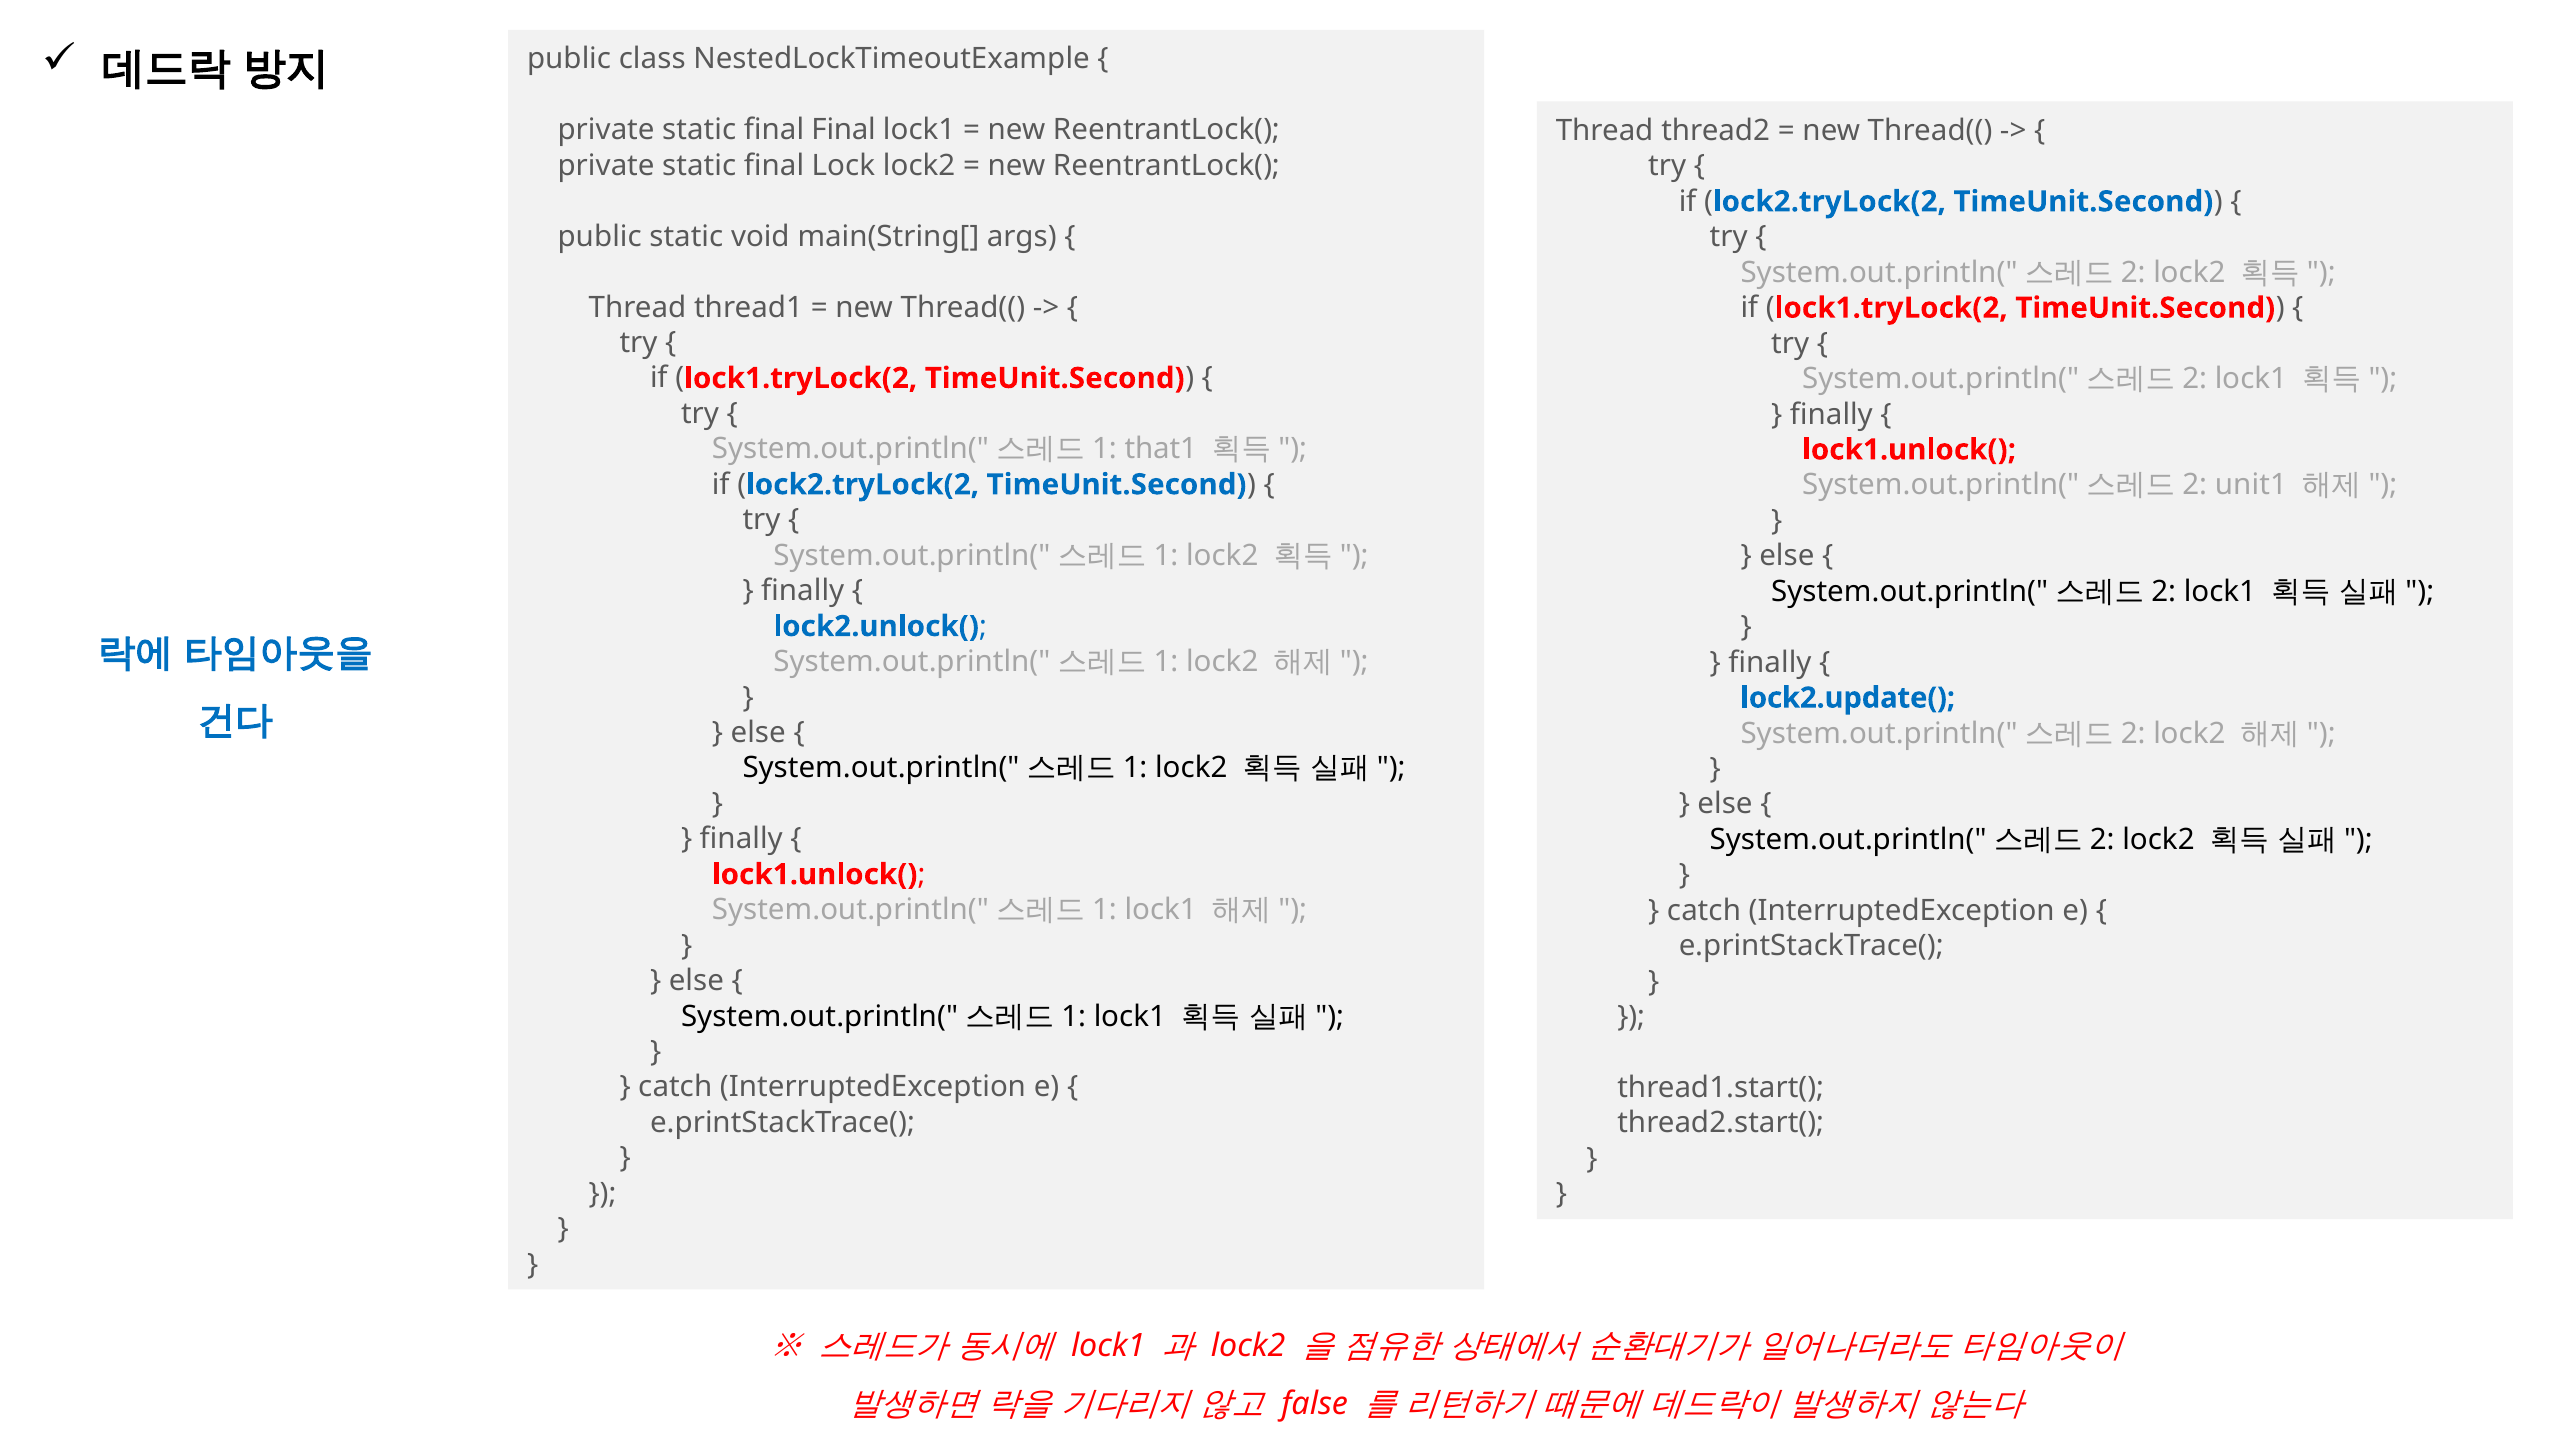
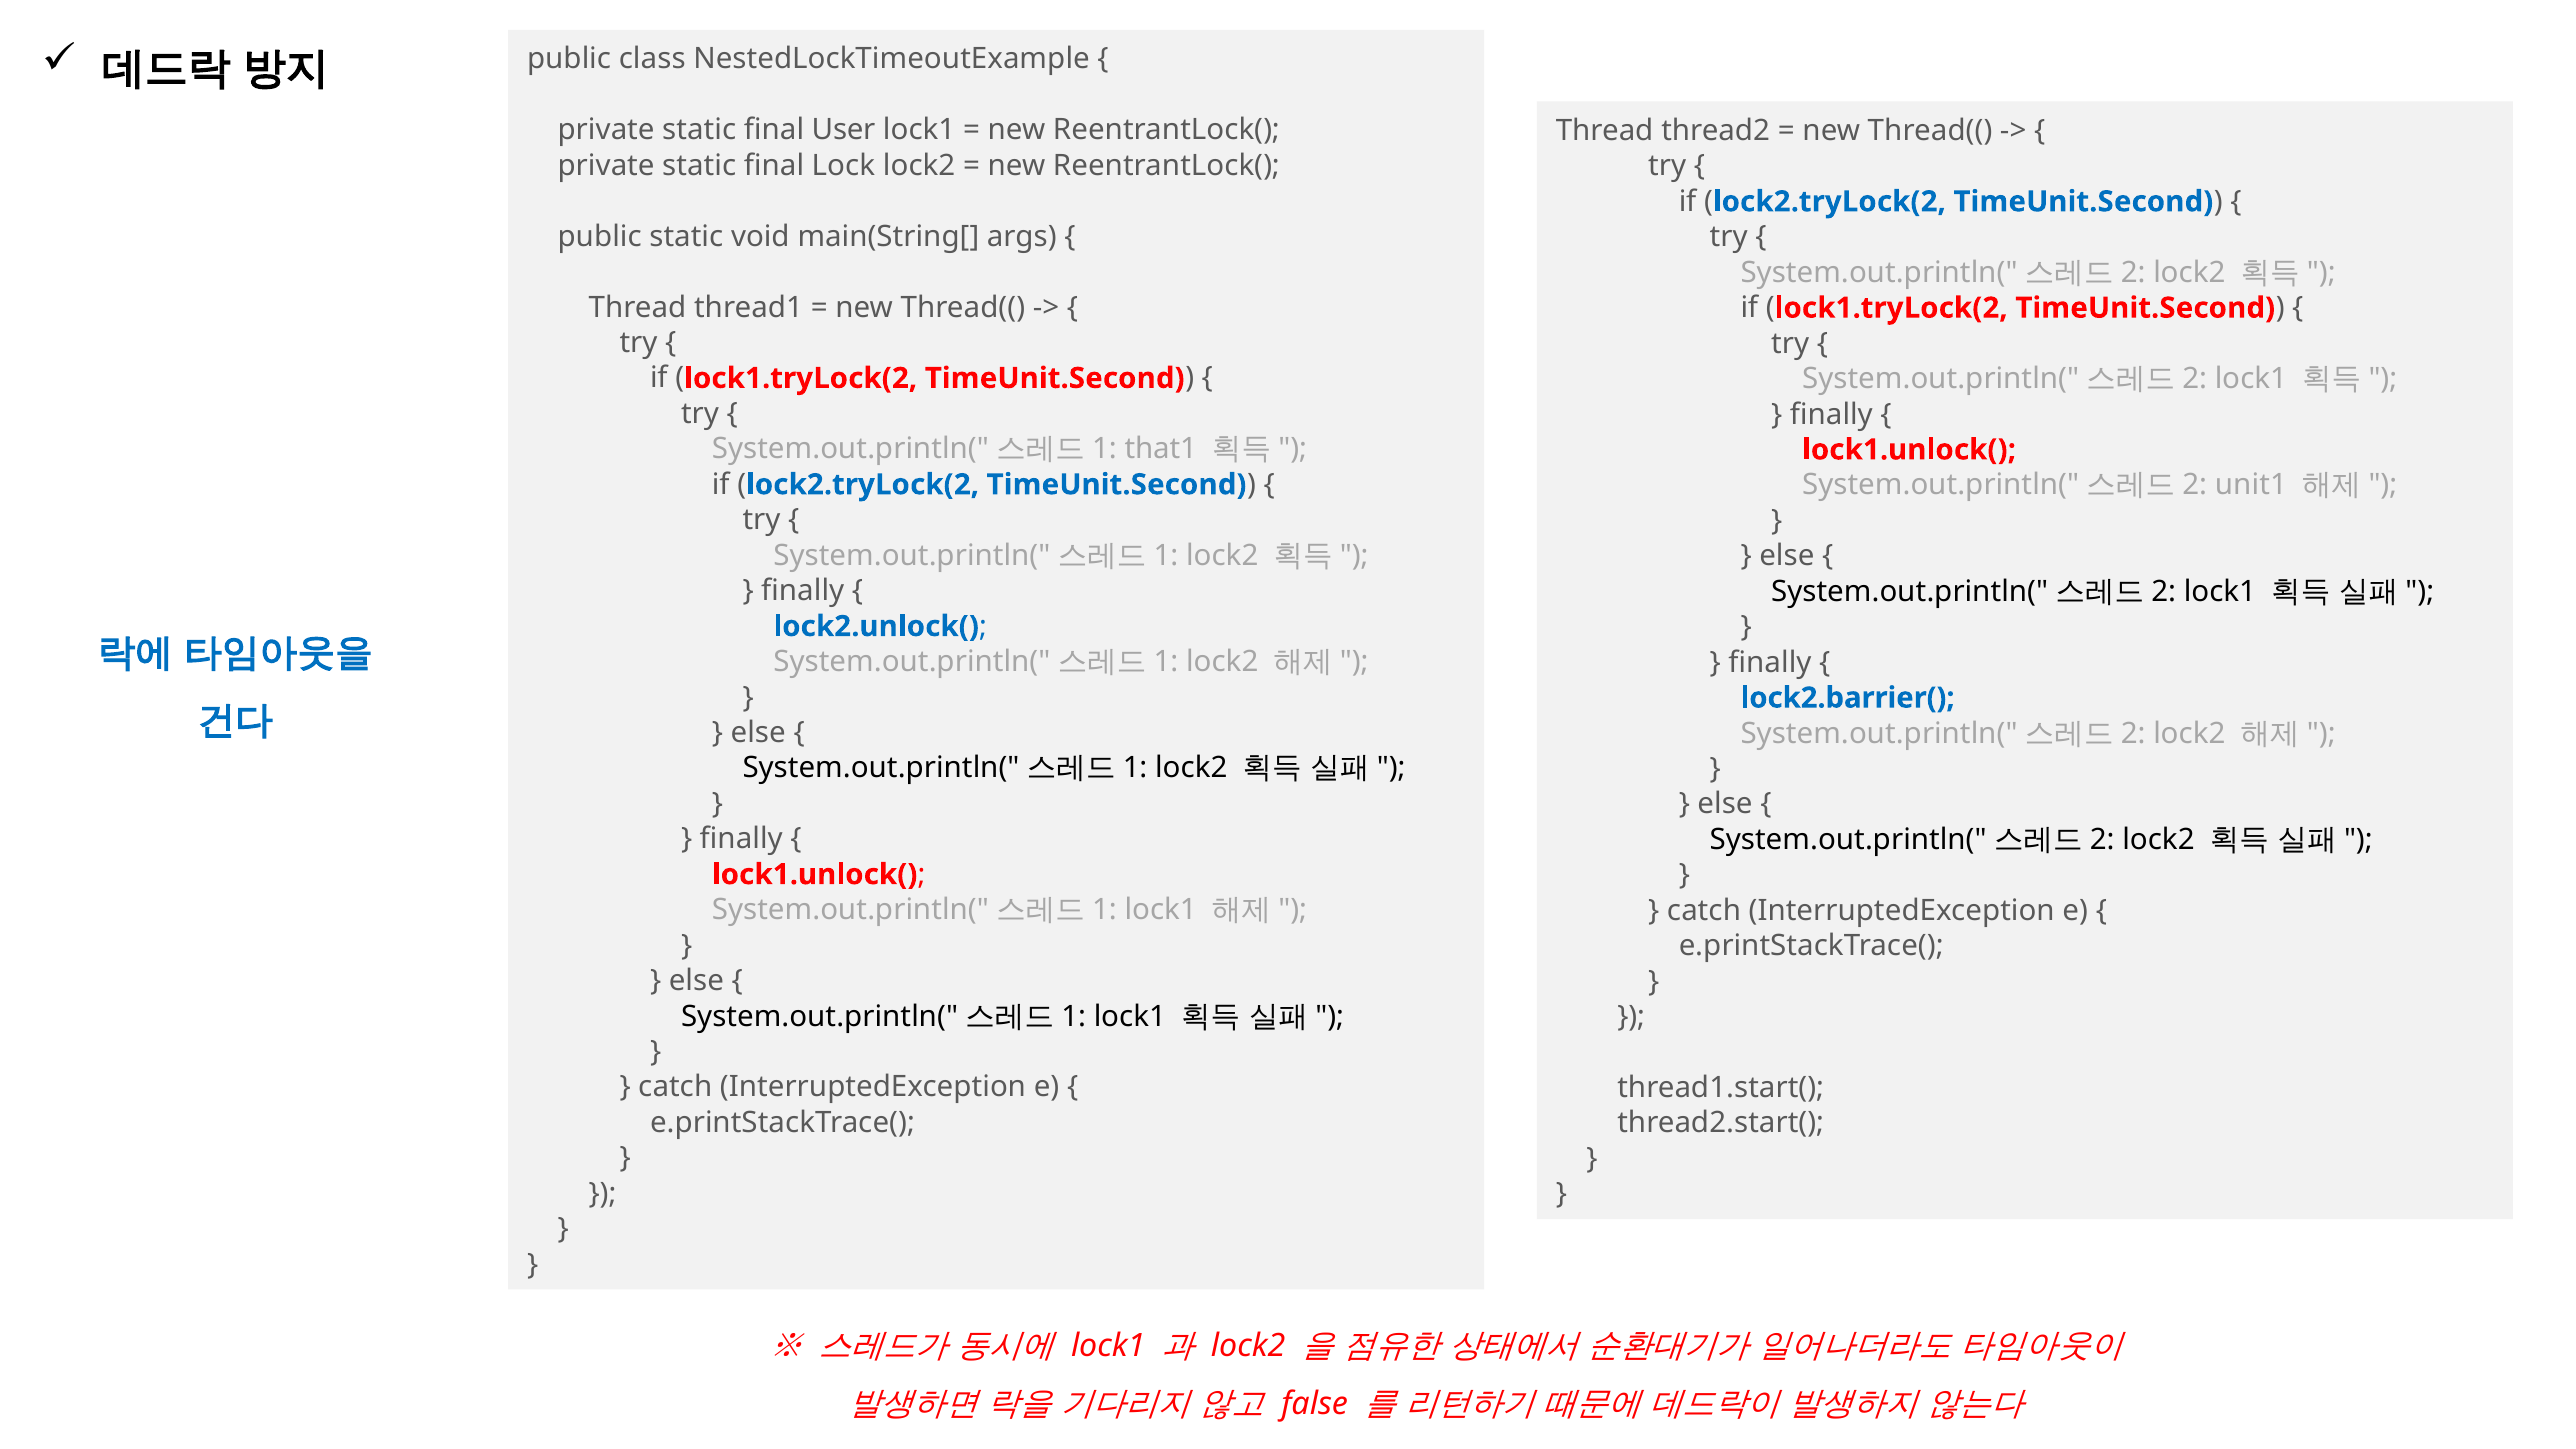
final Final: Final -> User (844, 130)
lock2.update(: lock2.update( -> lock2.barrier( (1848, 698)
